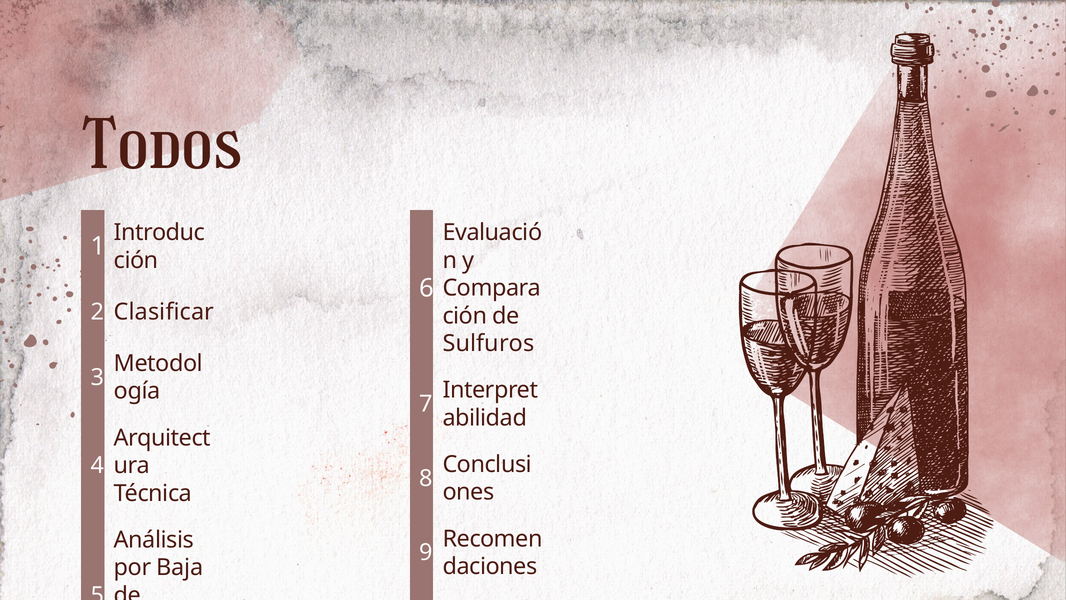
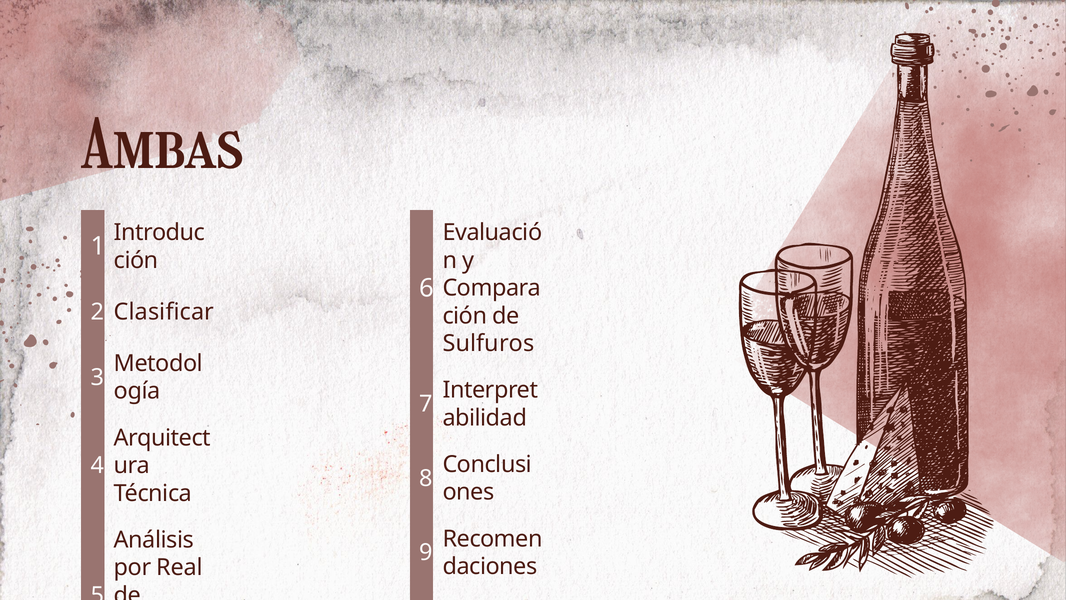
Todos: Todos -> Ambas (163, 146)
Baja: Baja -> Real (180, 567)
